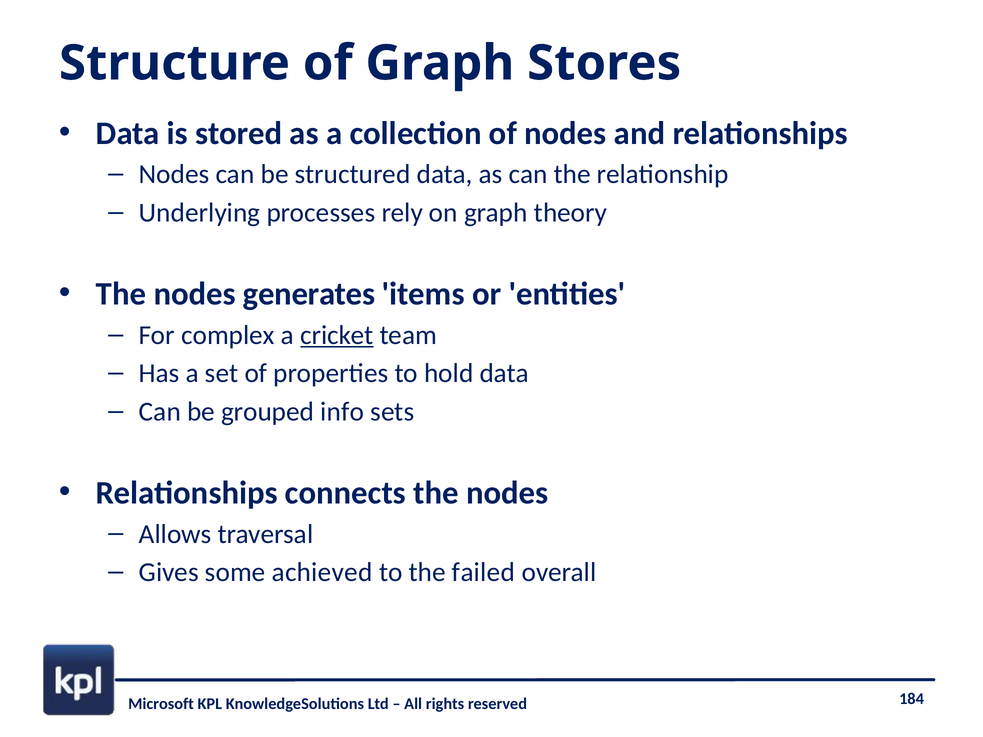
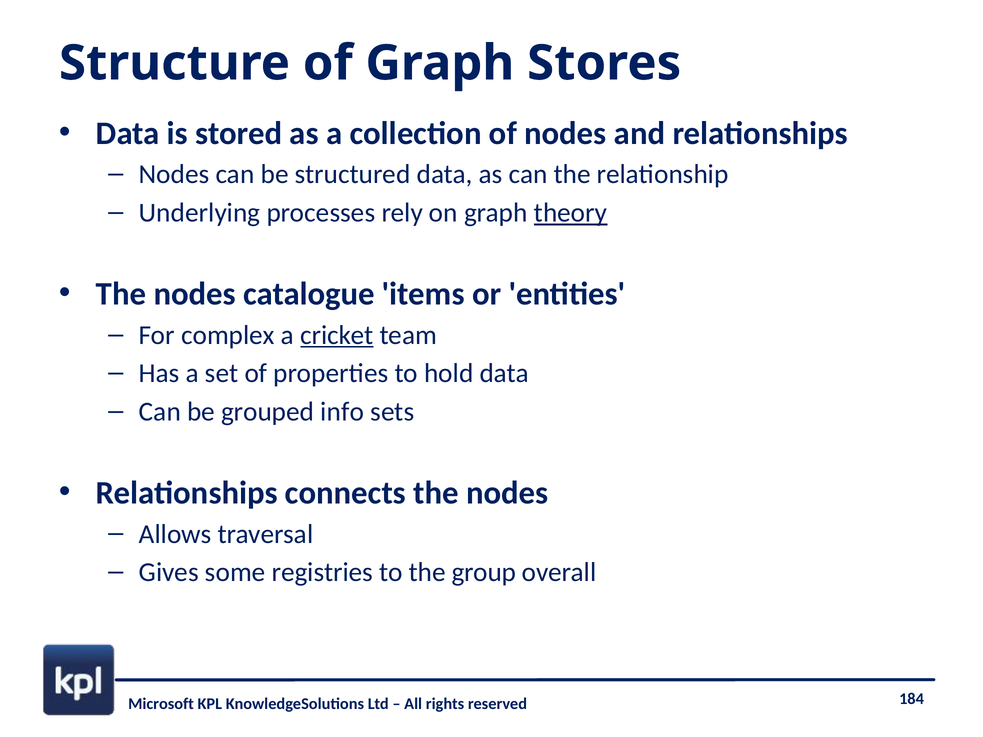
theory underline: none -> present (571, 213)
generates: generates -> catalogue (309, 294)
achieved: achieved -> registries (322, 572)
failed: failed -> group (484, 572)
